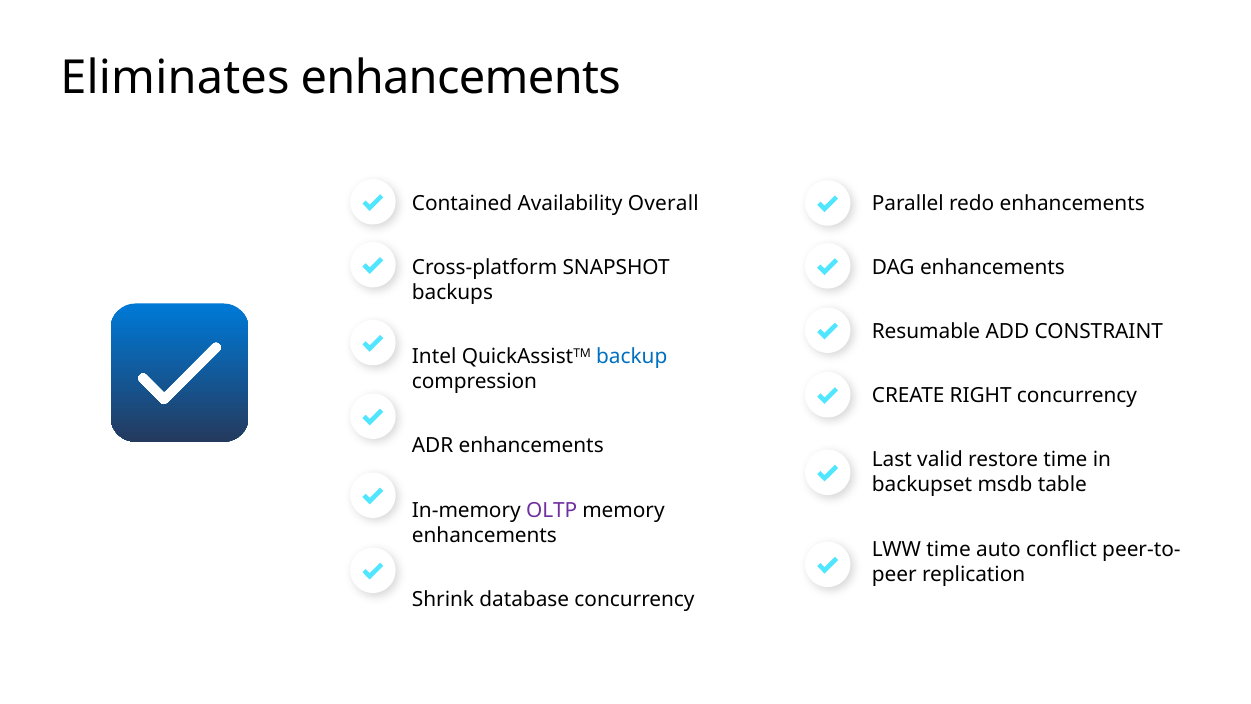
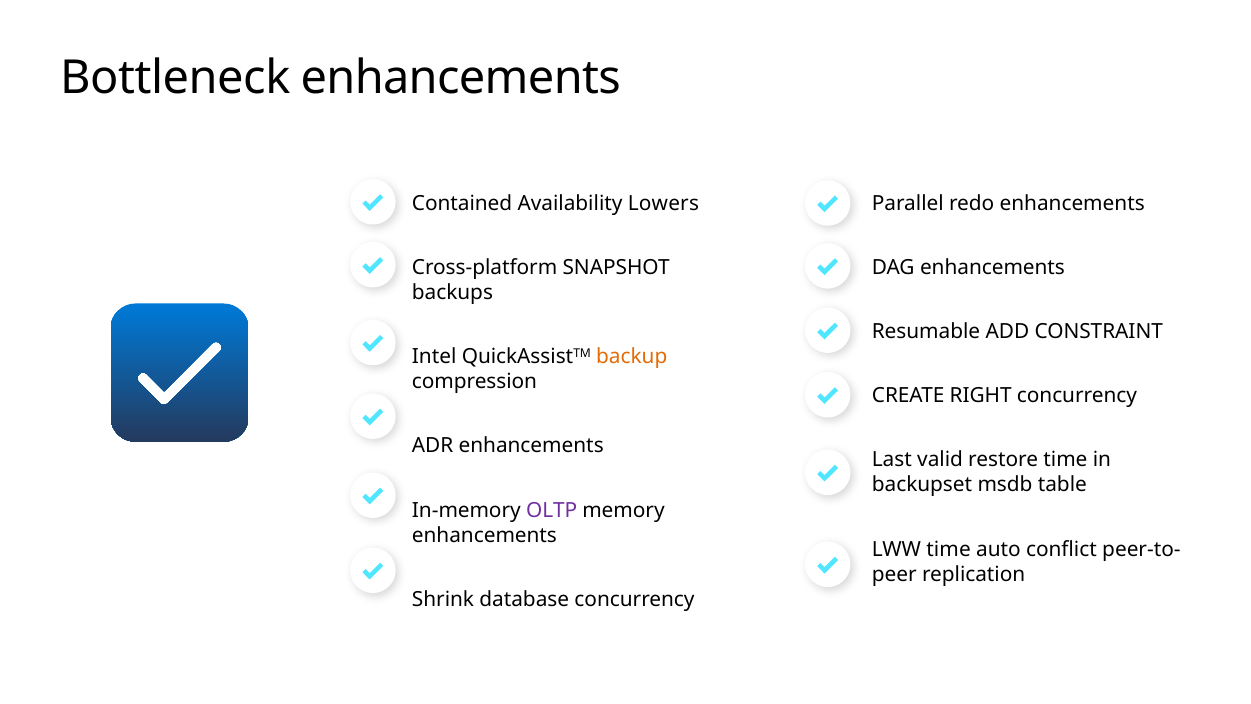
Eliminates: Eliminates -> Bottleneck (175, 78)
Overall: Overall -> Lowers (663, 204)
backup colour: blue -> orange (632, 357)
